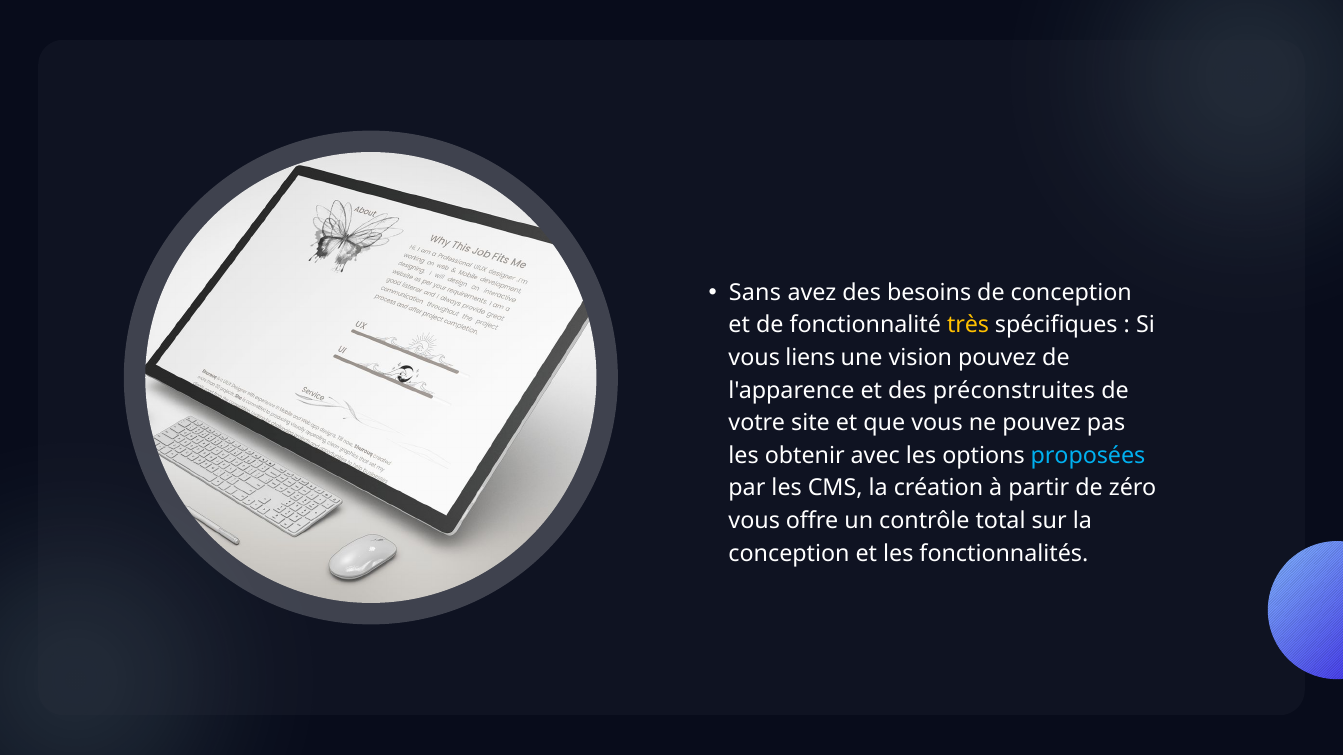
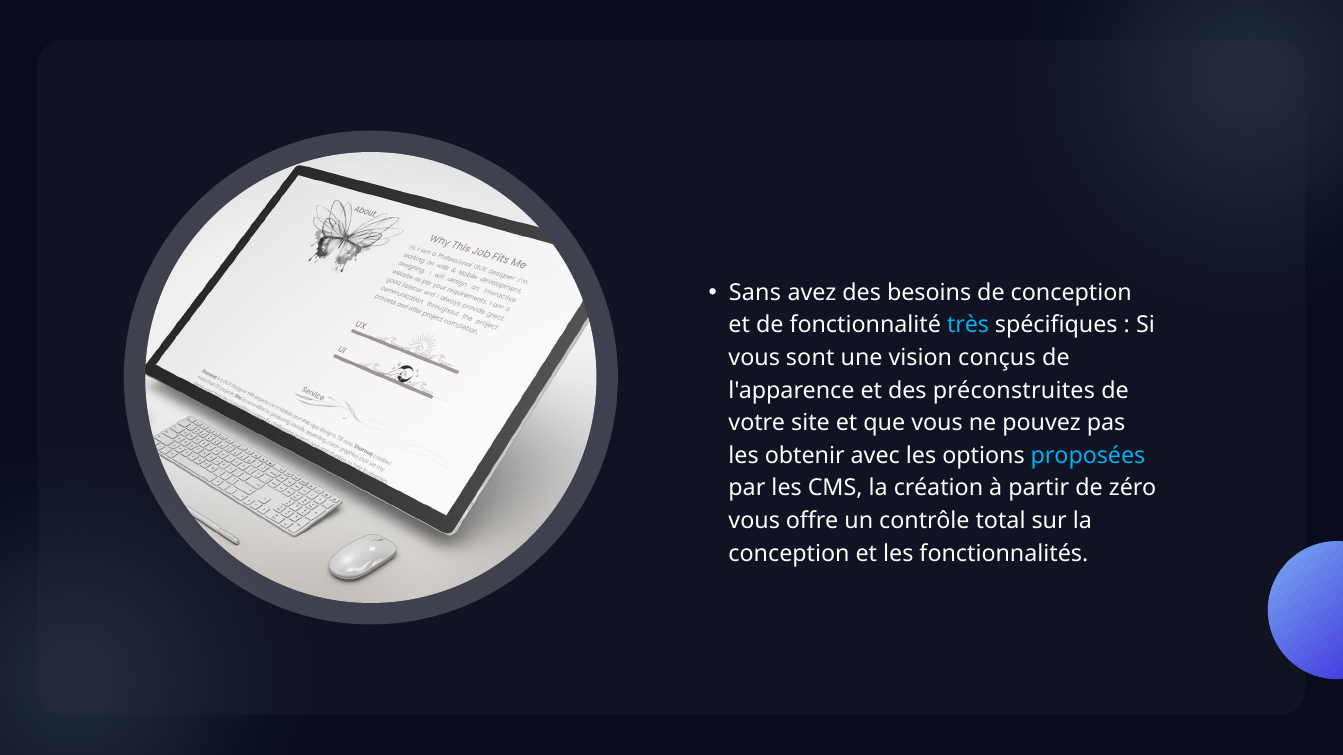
très colour: yellow -> light blue (968, 325)
liens: liens -> sont (810, 358)
vision pouvez: pouvez -> conçus (997, 358)
